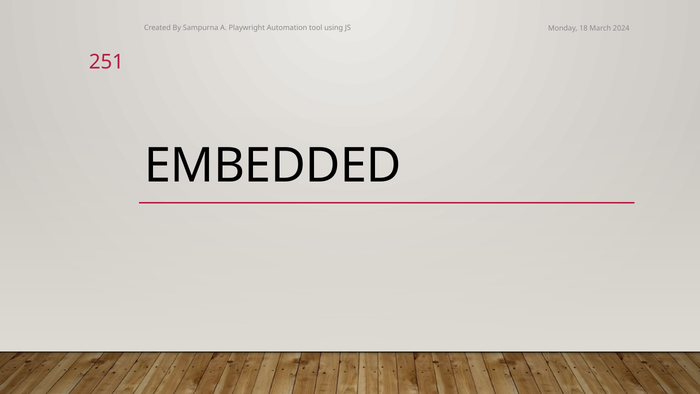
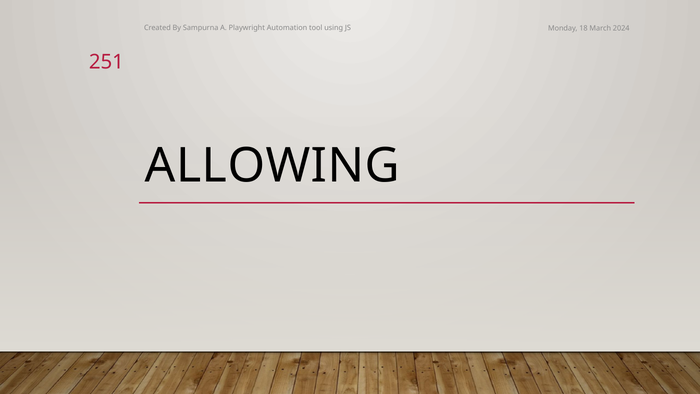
EMBEDDED: EMBEDDED -> ALLOWING (272, 166)
